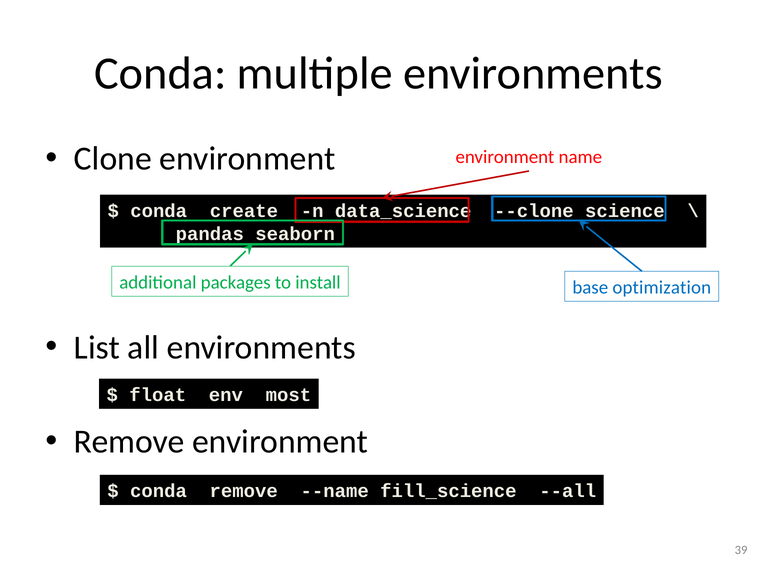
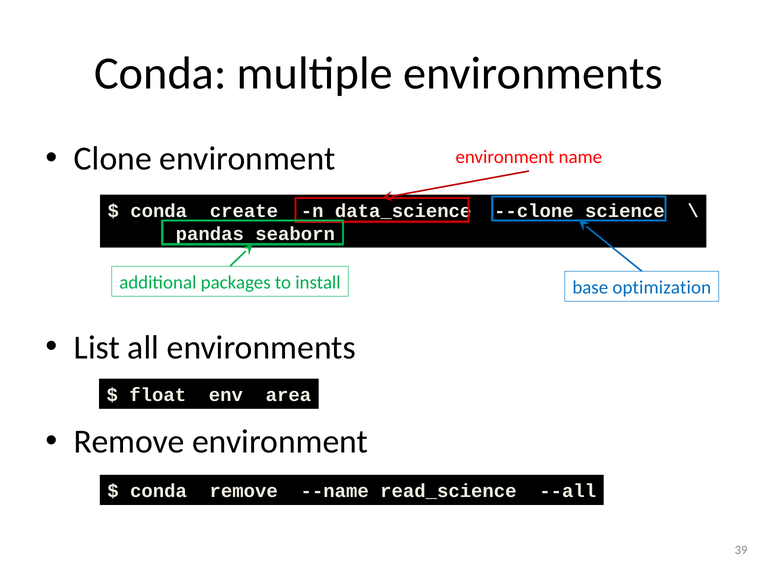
most: most -> area (288, 395)
fill_science: fill_science -> read_science (448, 492)
